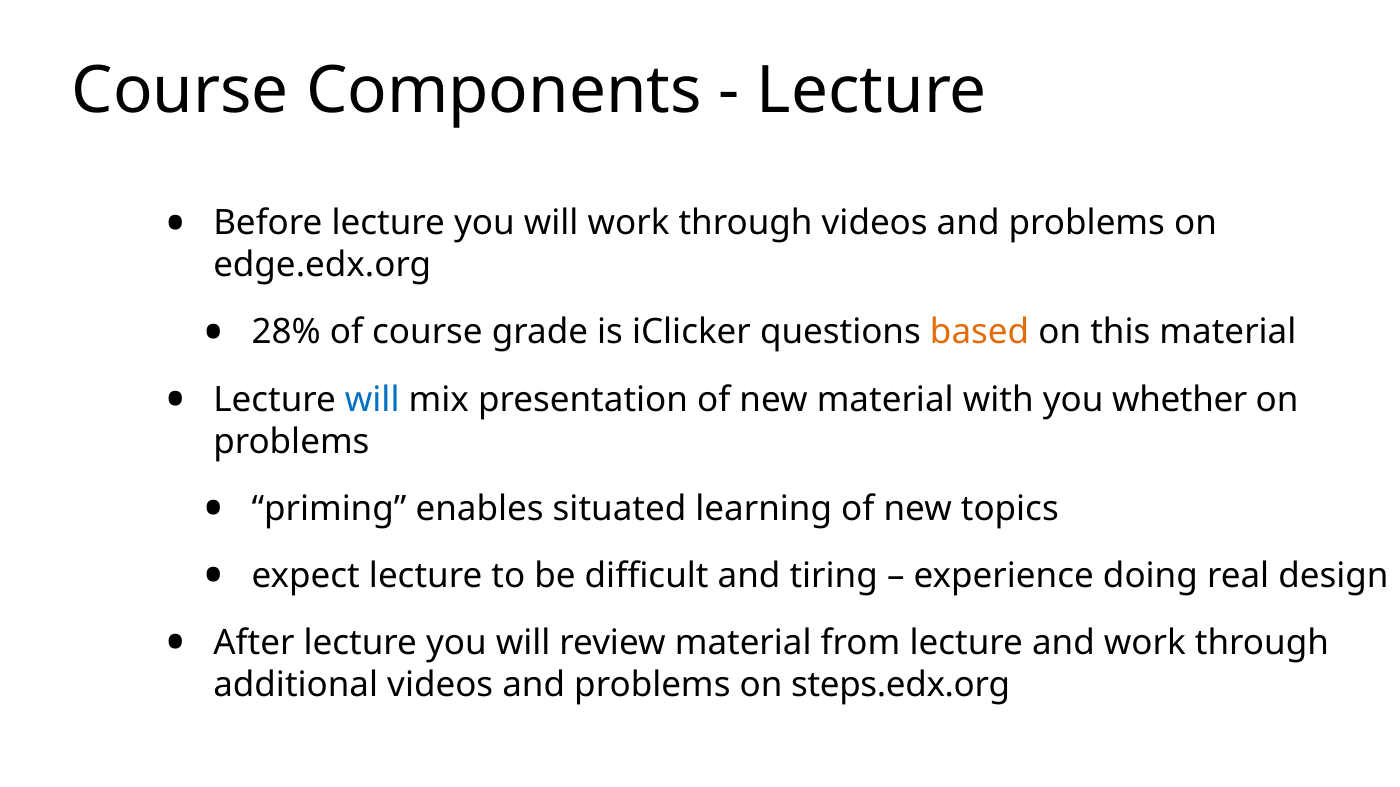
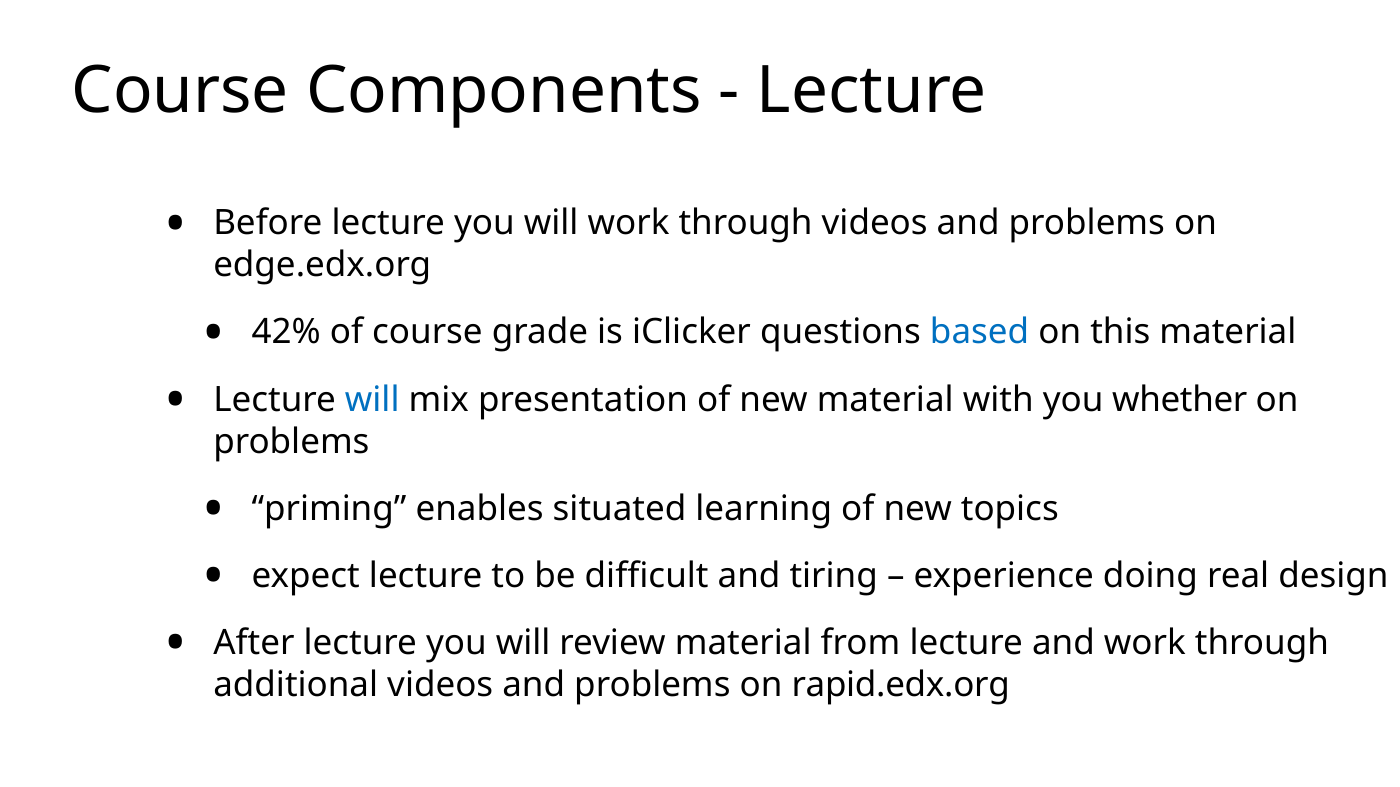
28%: 28% -> 42% (286, 333)
based colour: orange -> blue (980, 333)
steps.edx.org: steps.edx.org -> rapid.edx.org (901, 685)
